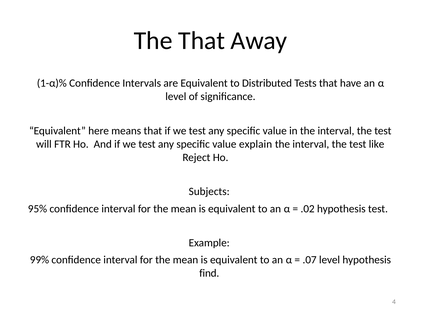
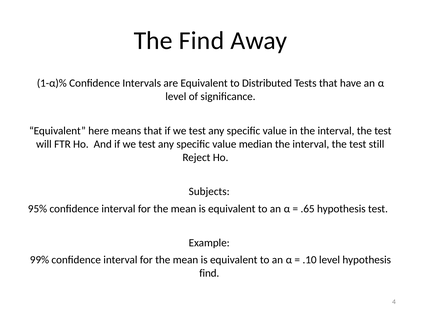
The That: That -> Find (201, 41)
explain: explain -> median (256, 144)
like: like -> still (377, 144)
.02: .02 -> .65 (308, 209)
.07: .07 -> .10 (310, 260)
